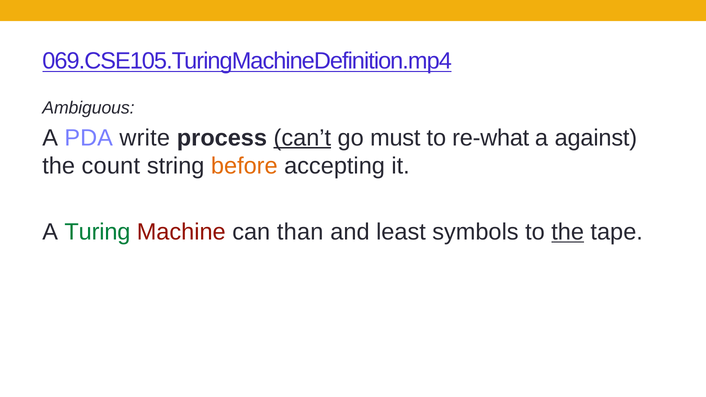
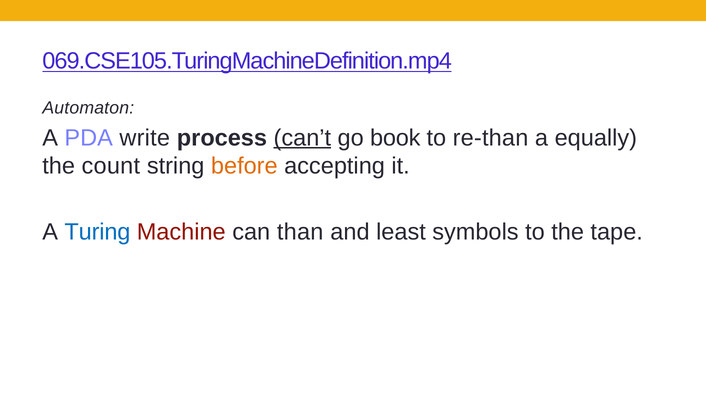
Ambiguous: Ambiguous -> Automaton (88, 108)
must: must -> book (395, 138)
re-what: re-what -> re-than (491, 138)
against: against -> equally (596, 138)
Turing colour: green -> blue (97, 232)
the underline: present -> none (568, 232)
